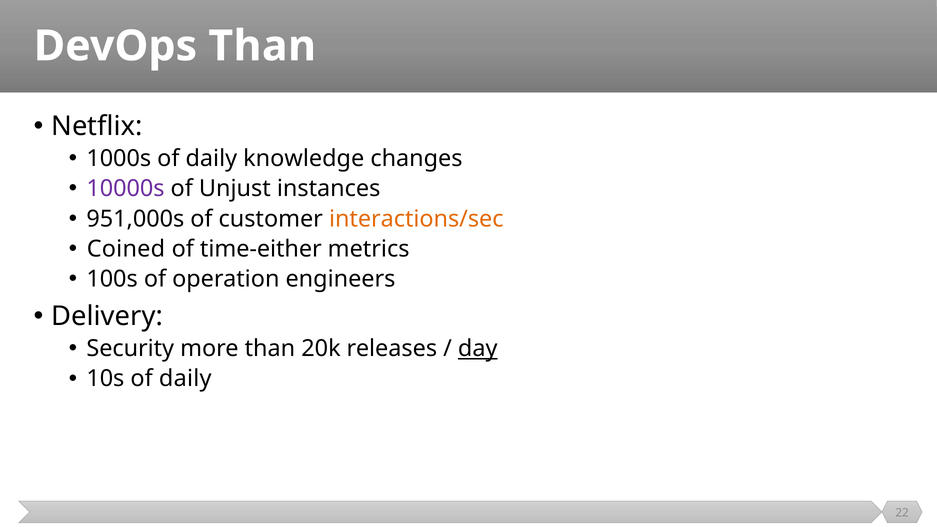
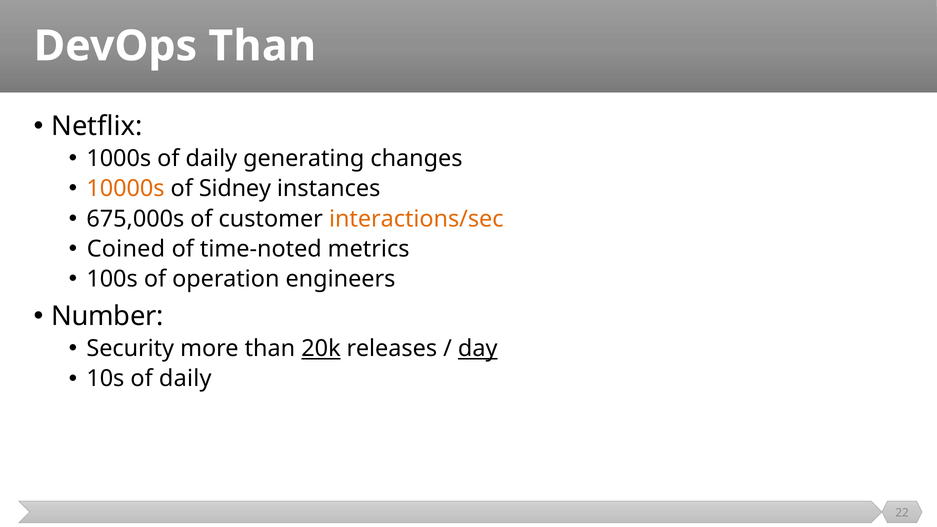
knowledge: knowledge -> generating (304, 159)
10000s colour: purple -> orange (126, 189)
Unjust: Unjust -> Sidney (235, 189)
951,000s: 951,000s -> 675,000s (135, 219)
time-either: time-either -> time-noted (261, 249)
Delivery: Delivery -> Number (107, 316)
20k underline: none -> present (321, 349)
